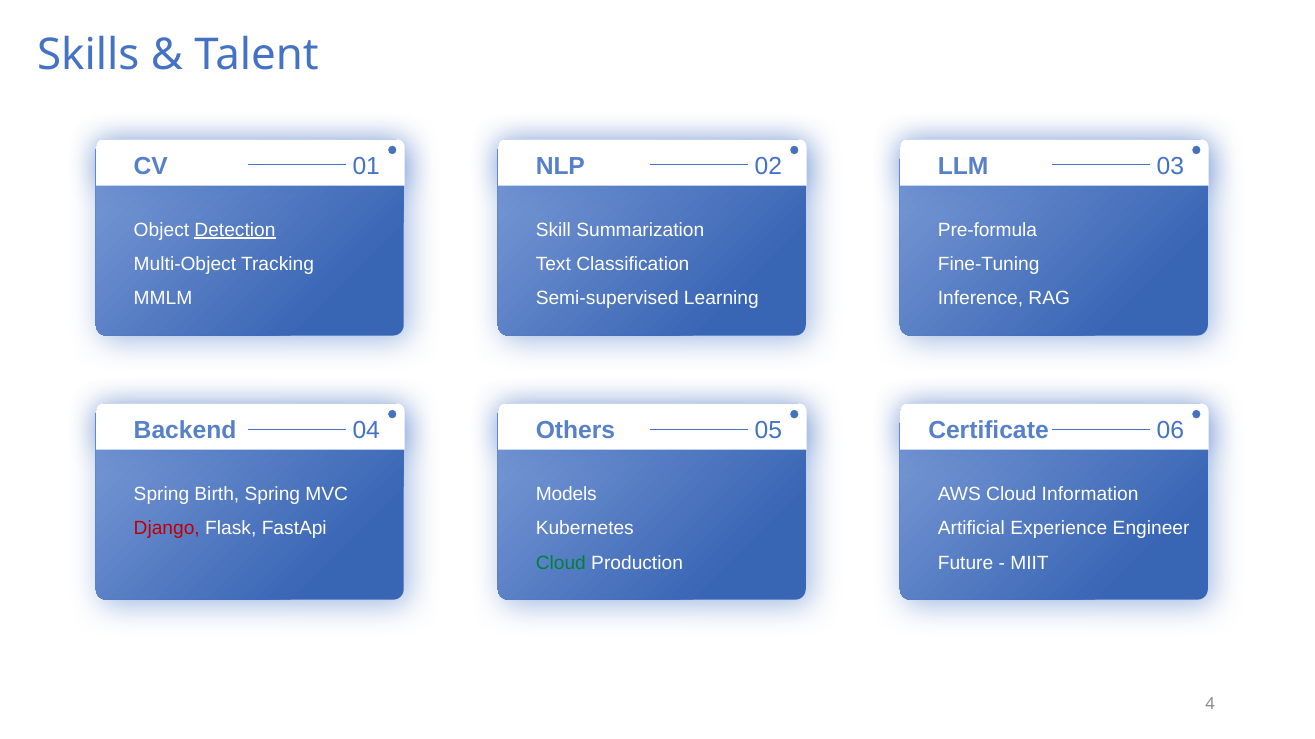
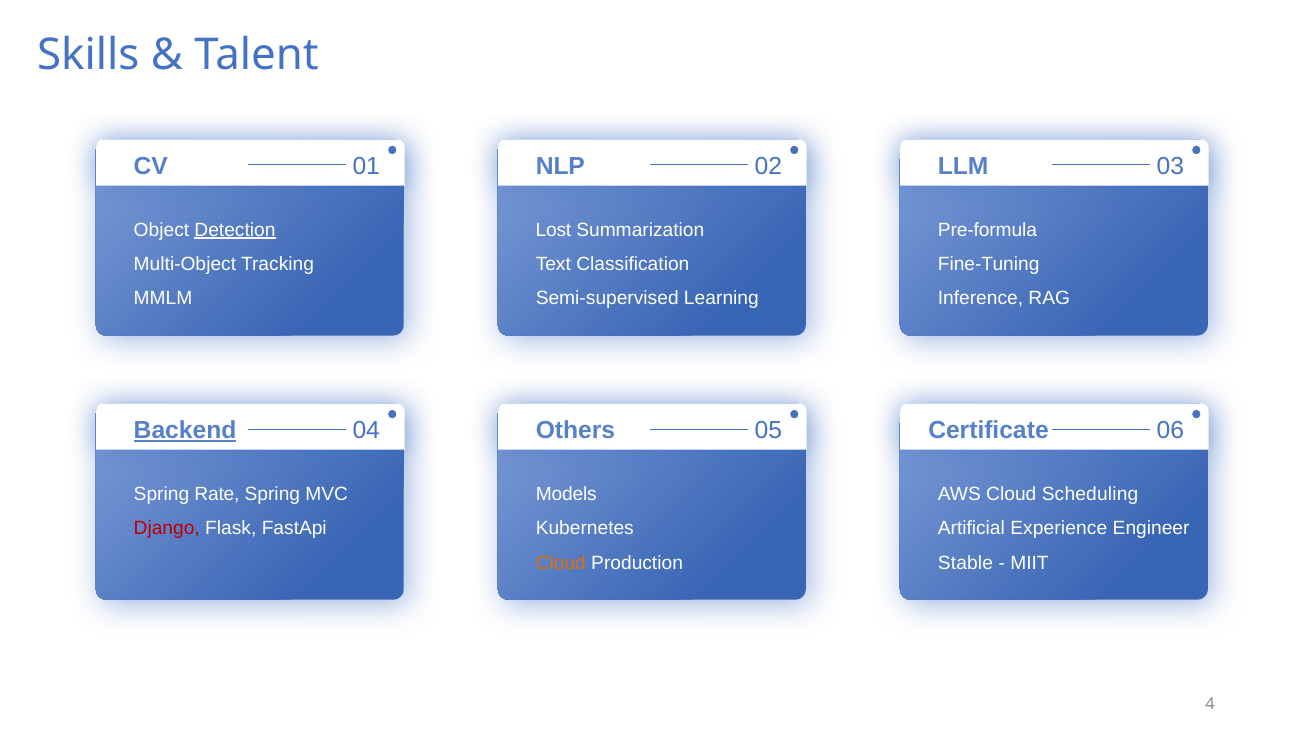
Skill: Skill -> Lost (553, 230)
Backend underline: none -> present (185, 431)
Birth: Birth -> Rate (217, 494)
Information: Information -> Scheduling (1090, 494)
Cloud colour: green -> orange (561, 563)
Future: Future -> Stable (965, 563)
